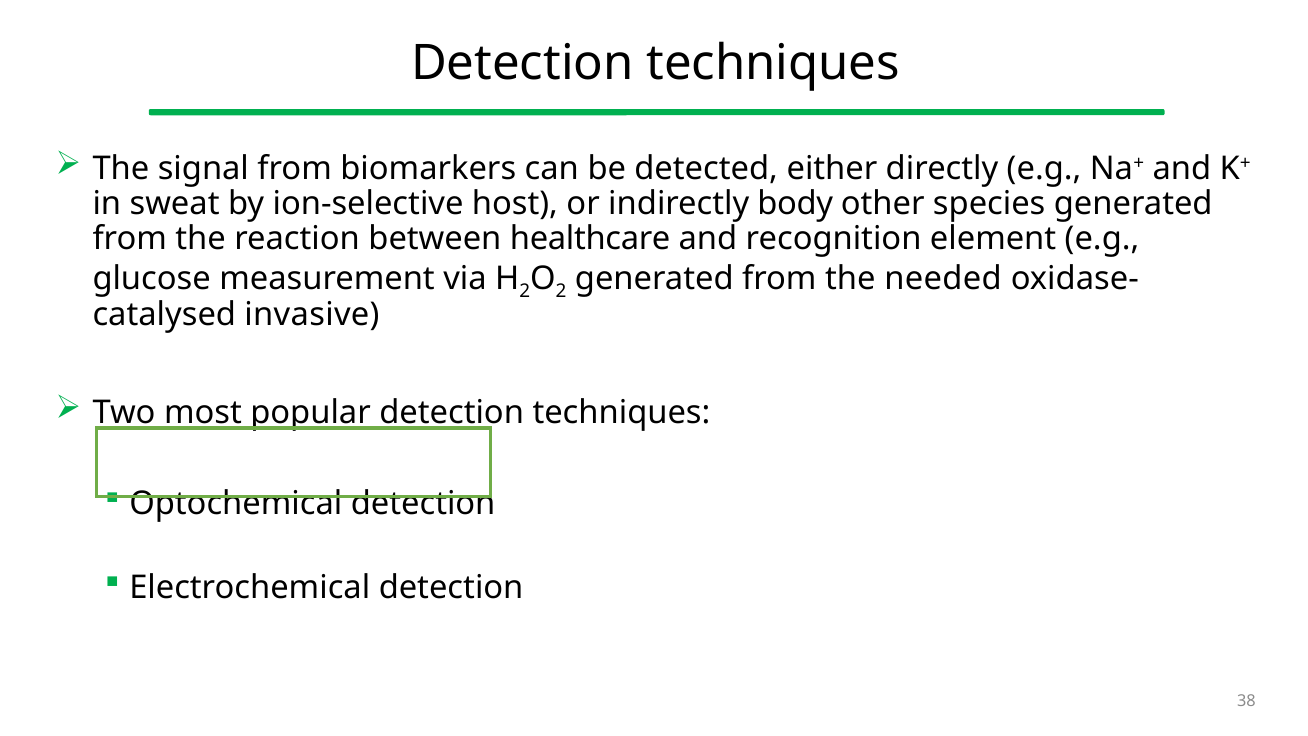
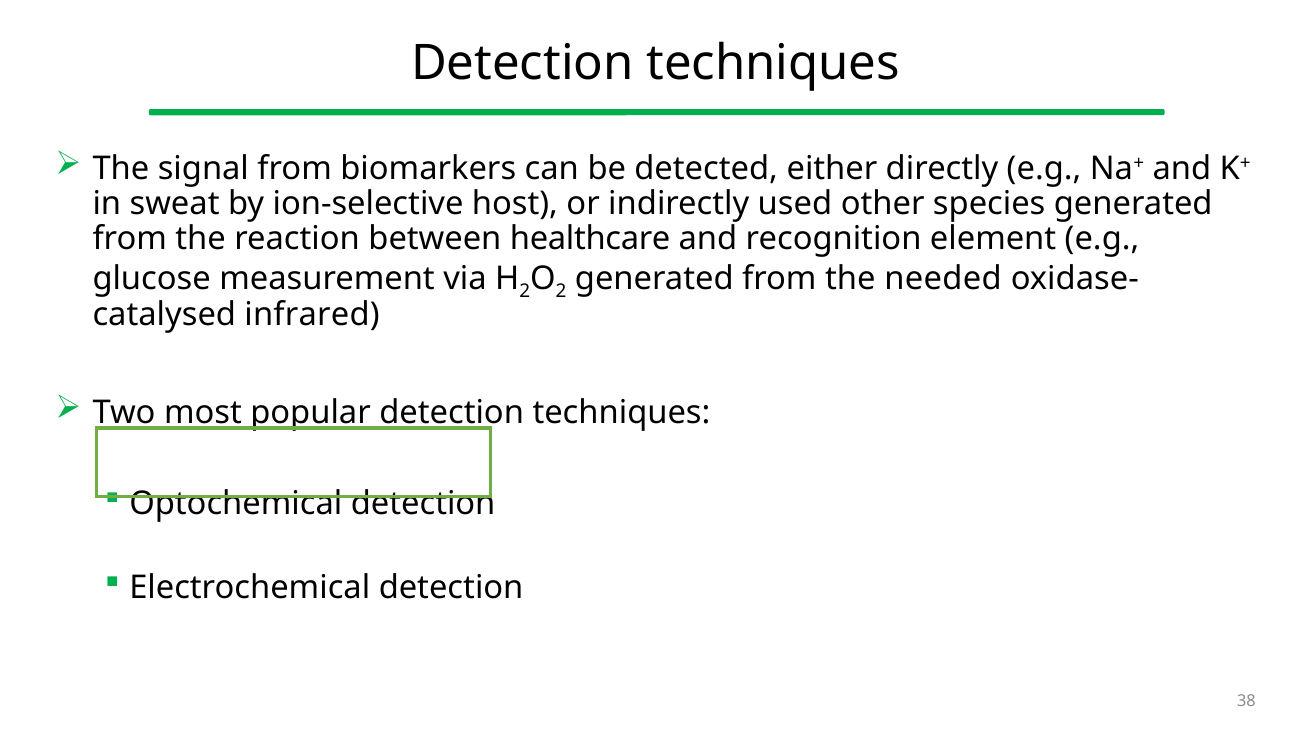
body: body -> used (795, 204)
invasive: invasive -> infrared (312, 314)
